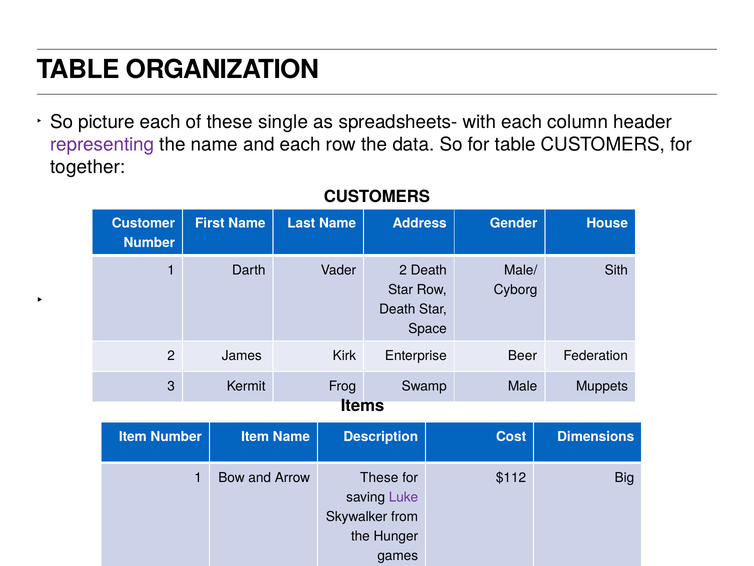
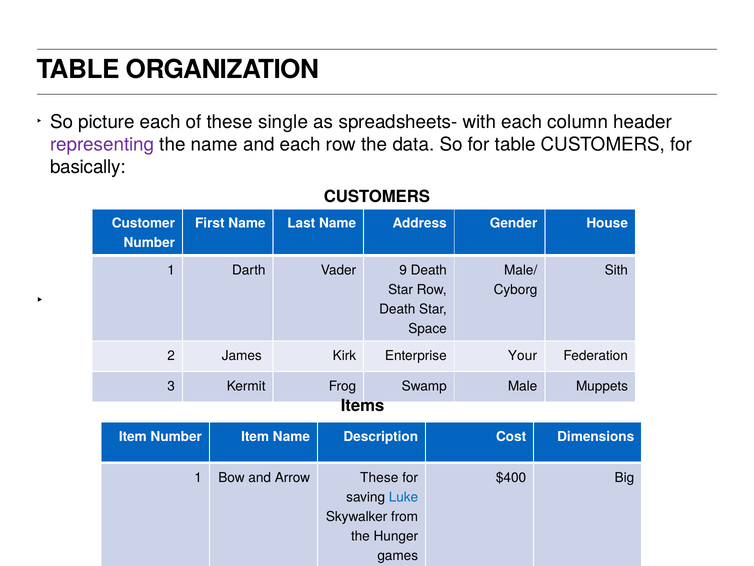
together: together -> basically (88, 167)
Vader 2: 2 -> 9 (403, 270)
Beer: Beer -> Your (522, 356)
$112: $112 -> $400 (511, 477)
Luke colour: purple -> blue (404, 497)
